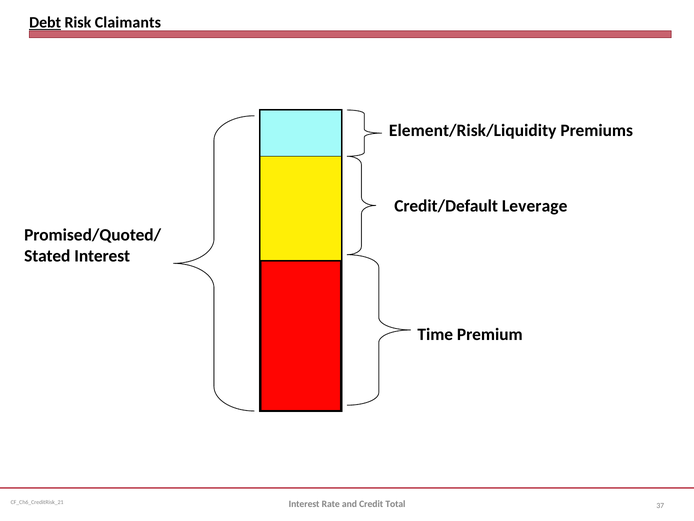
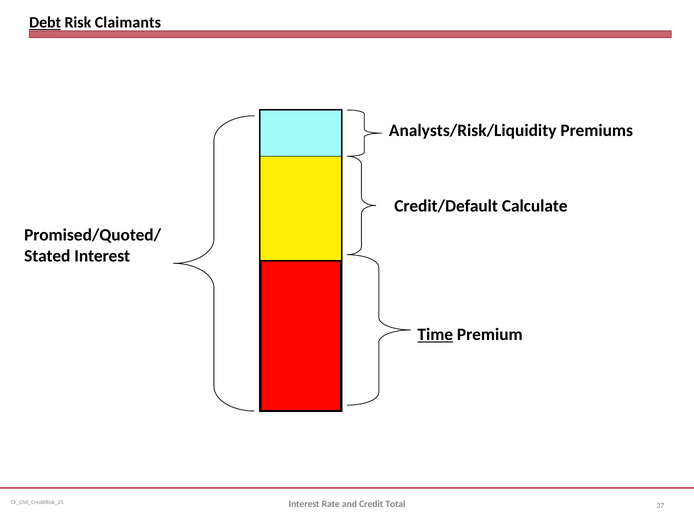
Element/Risk/Liquidity: Element/Risk/Liquidity -> Analysts/Risk/Liquidity (473, 130)
Leverage: Leverage -> Calculate (535, 206)
Time underline: none -> present (435, 334)
